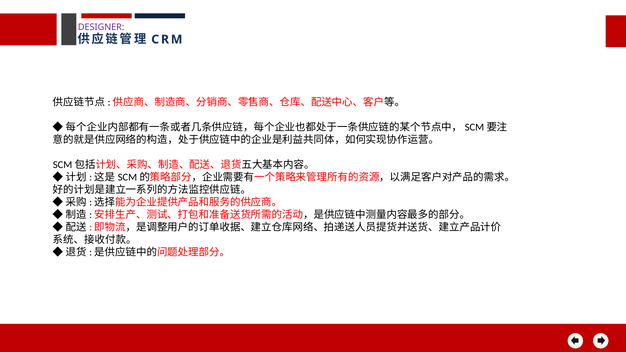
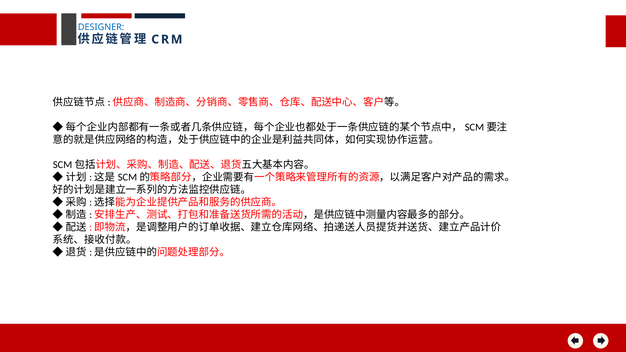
DESIGNER colour: purple -> blue (101, 27)
